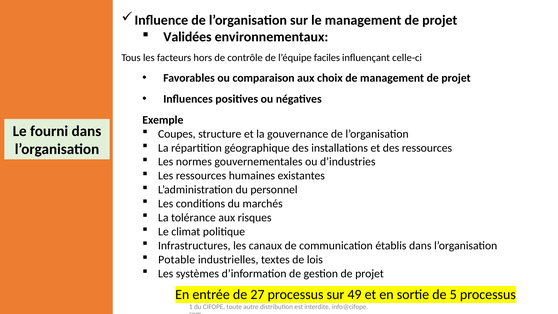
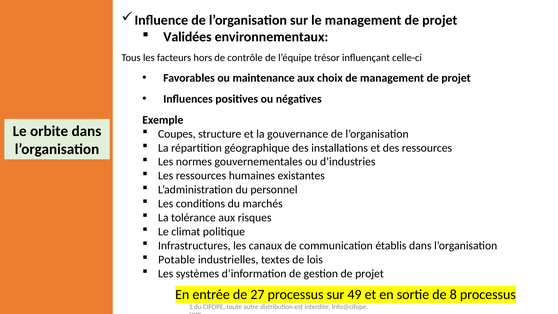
faciles: faciles -> trésor (327, 58)
comparaison: comparaison -> maintenance (264, 78)
fourni: fourni -> orbite (49, 131)
5: 5 -> 8 (453, 294)
